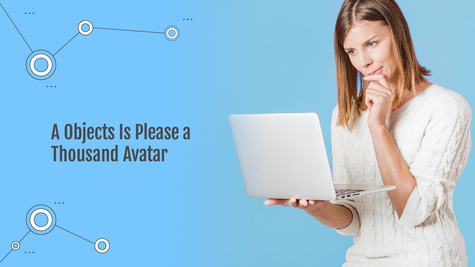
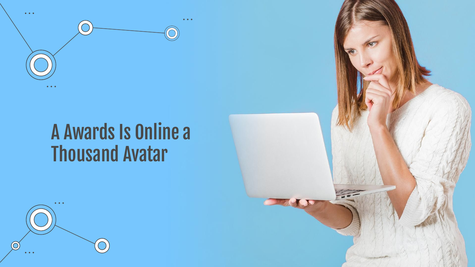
Objects: Objects -> Awards (90, 133)
Please: Please -> Online (157, 133)
